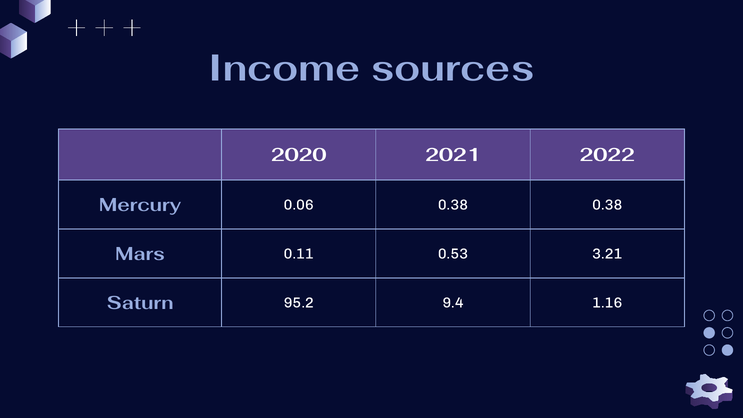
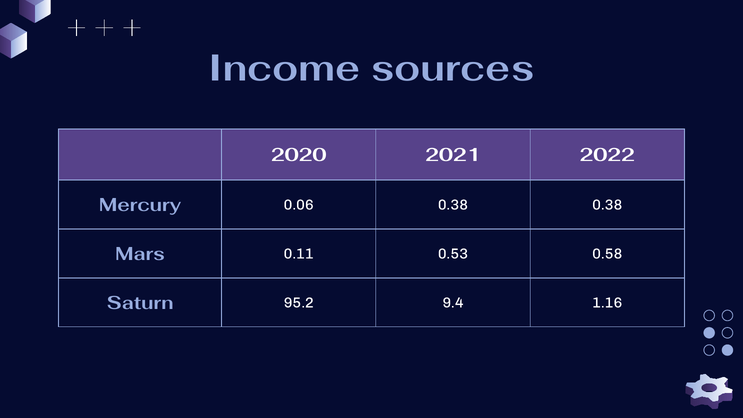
3.21: 3.21 -> 0.58 (607, 254)
